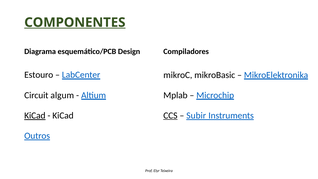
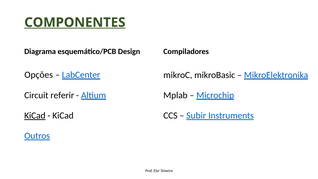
Estouro: Estouro -> Opções (39, 75)
algum: algum -> referir (62, 95)
CCS underline: present -> none (170, 116)
